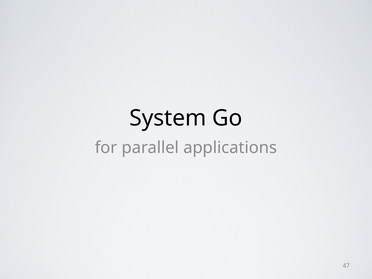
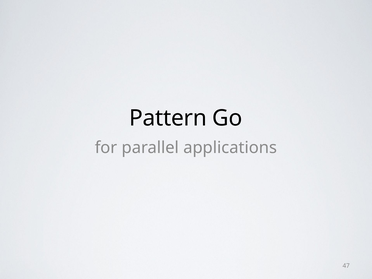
System: System -> Pattern (168, 118)
